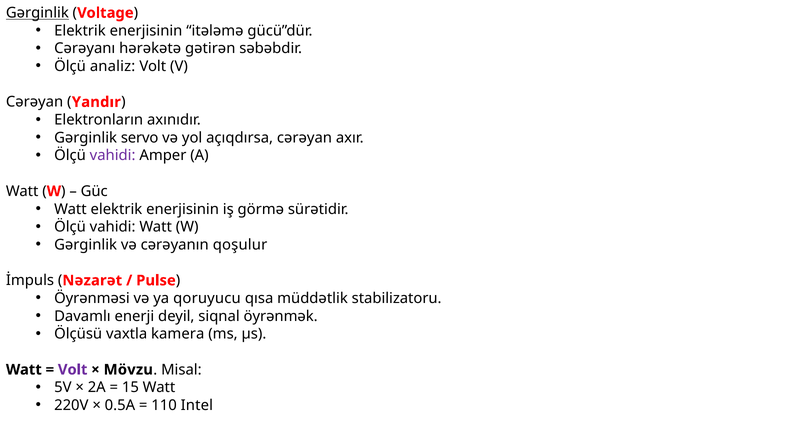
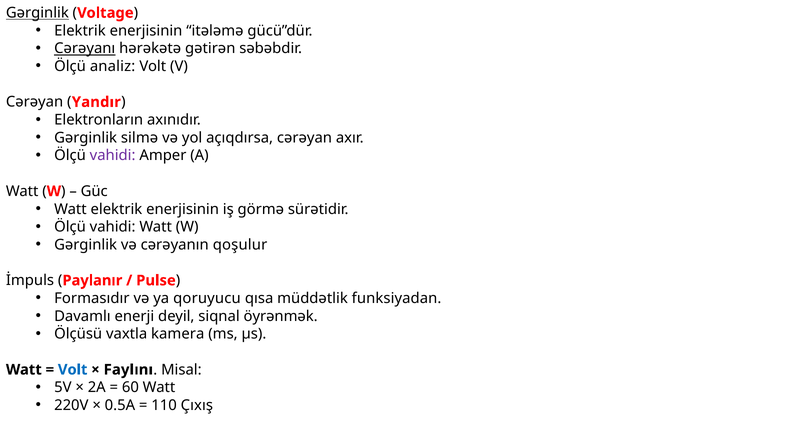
Cərəyanı underline: none -> present (85, 48)
servo: servo -> silmə (140, 138)
Nəzarət: Nəzarət -> Paylanır (92, 280)
Öyrənməsi: Öyrənməsi -> Formasıdır (92, 298)
stabilizatoru: stabilizatoru -> funksiyadan (397, 298)
Volt colour: purple -> blue (73, 369)
Mövzu: Mövzu -> Faylını (128, 369)
15: 15 -> 60 (130, 387)
Intel: Intel -> Çıxış (197, 405)
